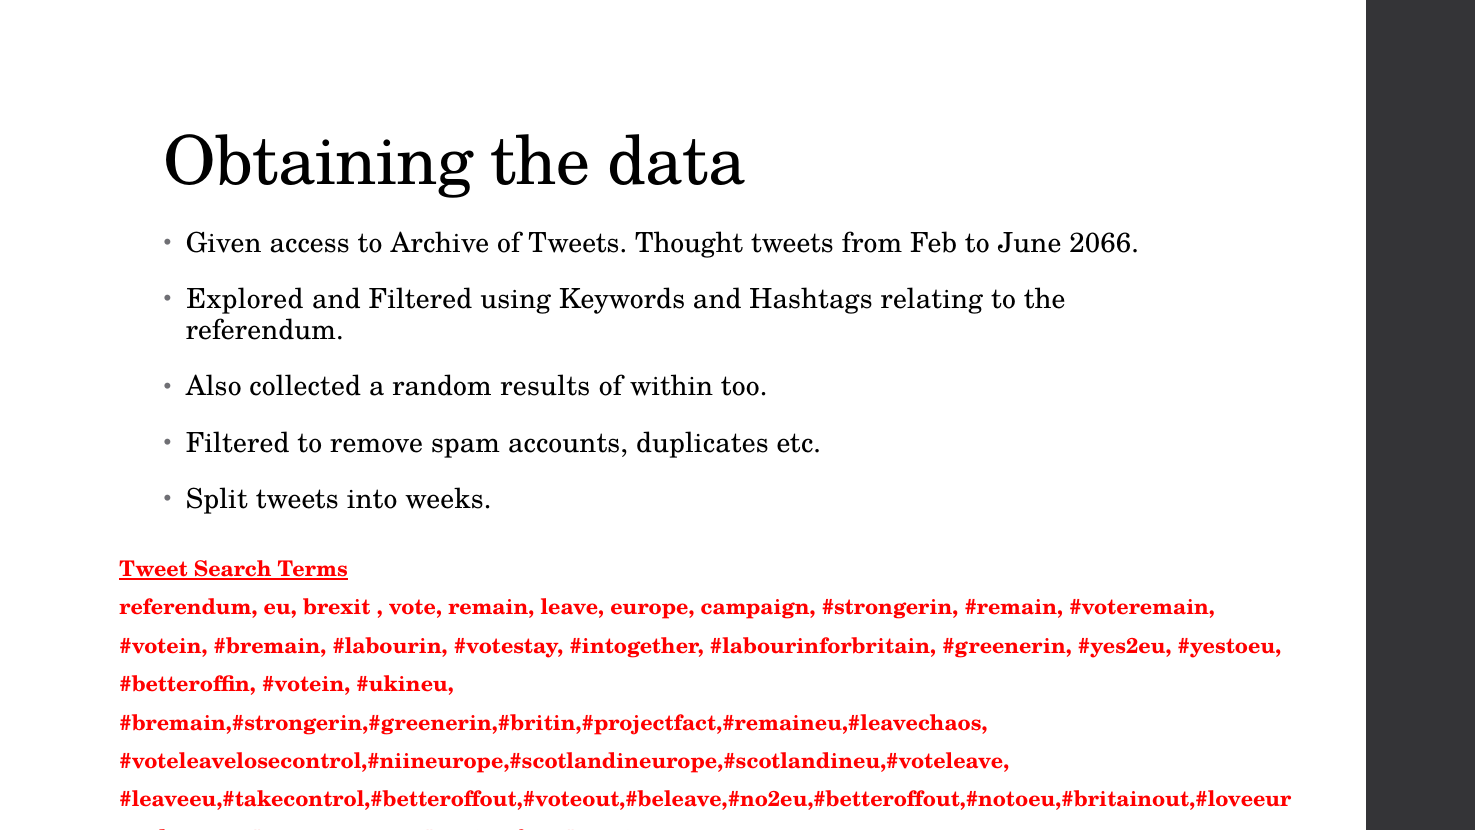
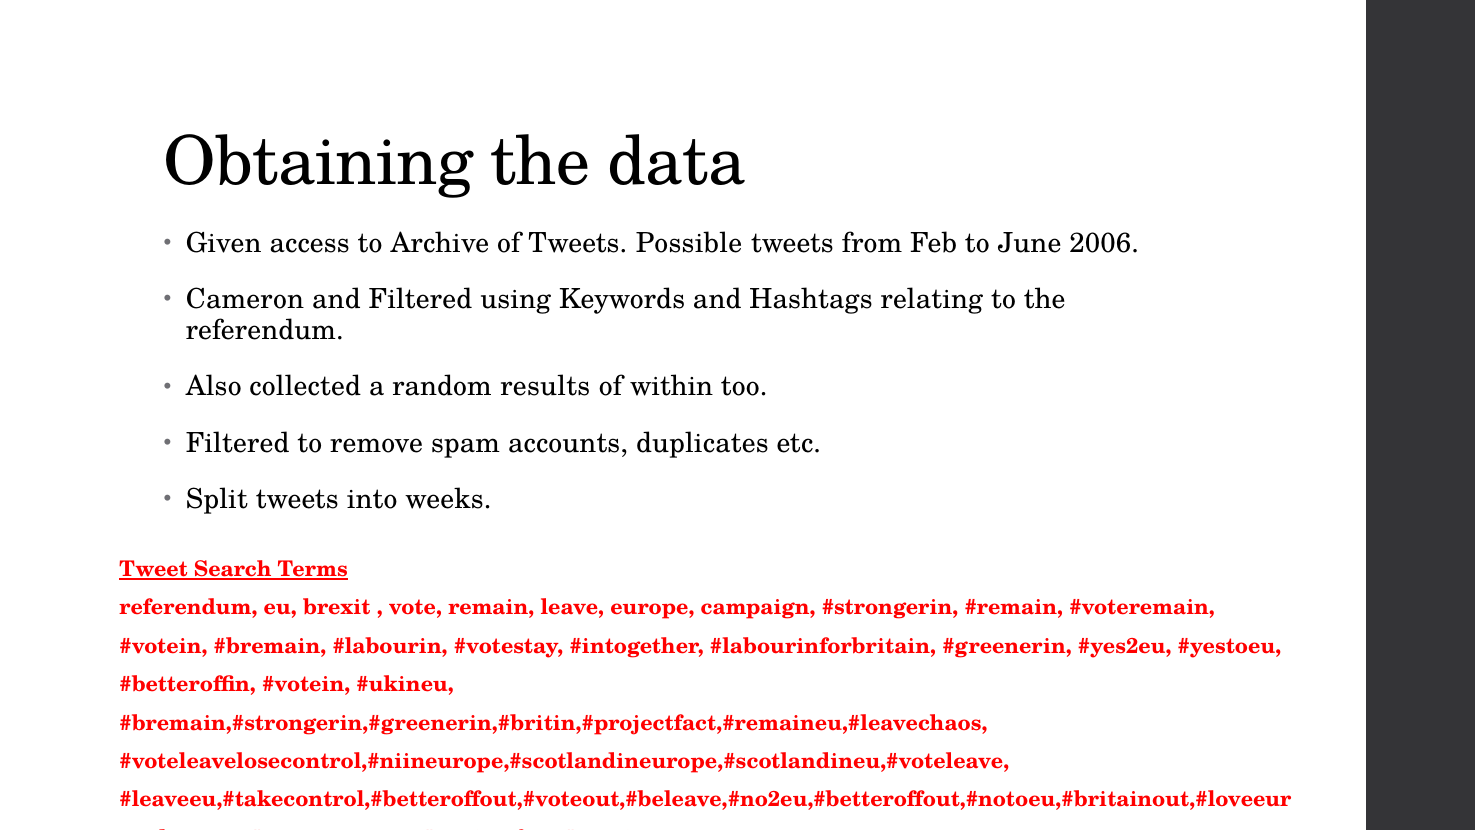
Thought: Thought -> Possible (689, 243)
2066: 2066 -> 2006 (1104, 243)
Explored: Explored -> Cameron (245, 299)
